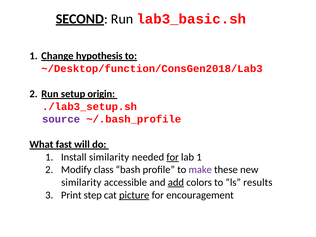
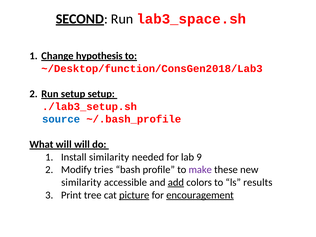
lab3_basic.sh: lab3_basic.sh -> lab3_space.sh (191, 19)
setup origin: origin -> setup (101, 94)
source colour: purple -> blue (61, 119)
What fast: fast -> will (64, 144)
for underline: present -> none (173, 157)
lab 1: 1 -> 9 (199, 157)
class: class -> tries (104, 170)
step: step -> tree (93, 195)
encouragement underline: none -> present (200, 195)
